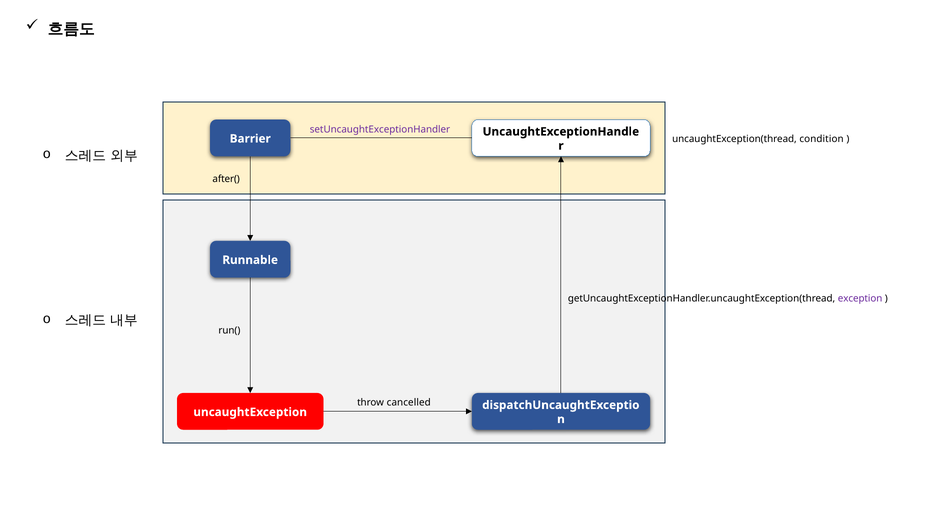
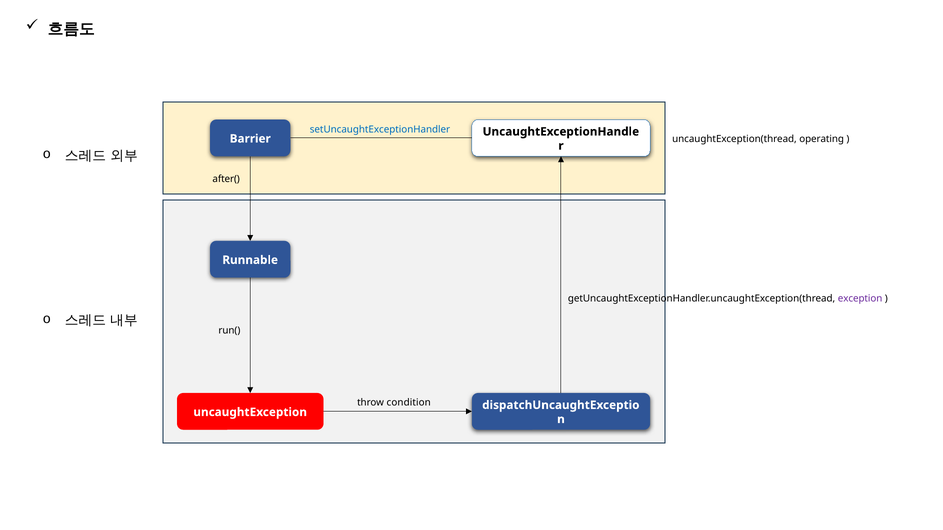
setUncaughtExceptionHandler colour: purple -> blue (380, 130)
condition: condition -> operating (822, 139)
cancelled: cancelled -> condition (409, 403)
